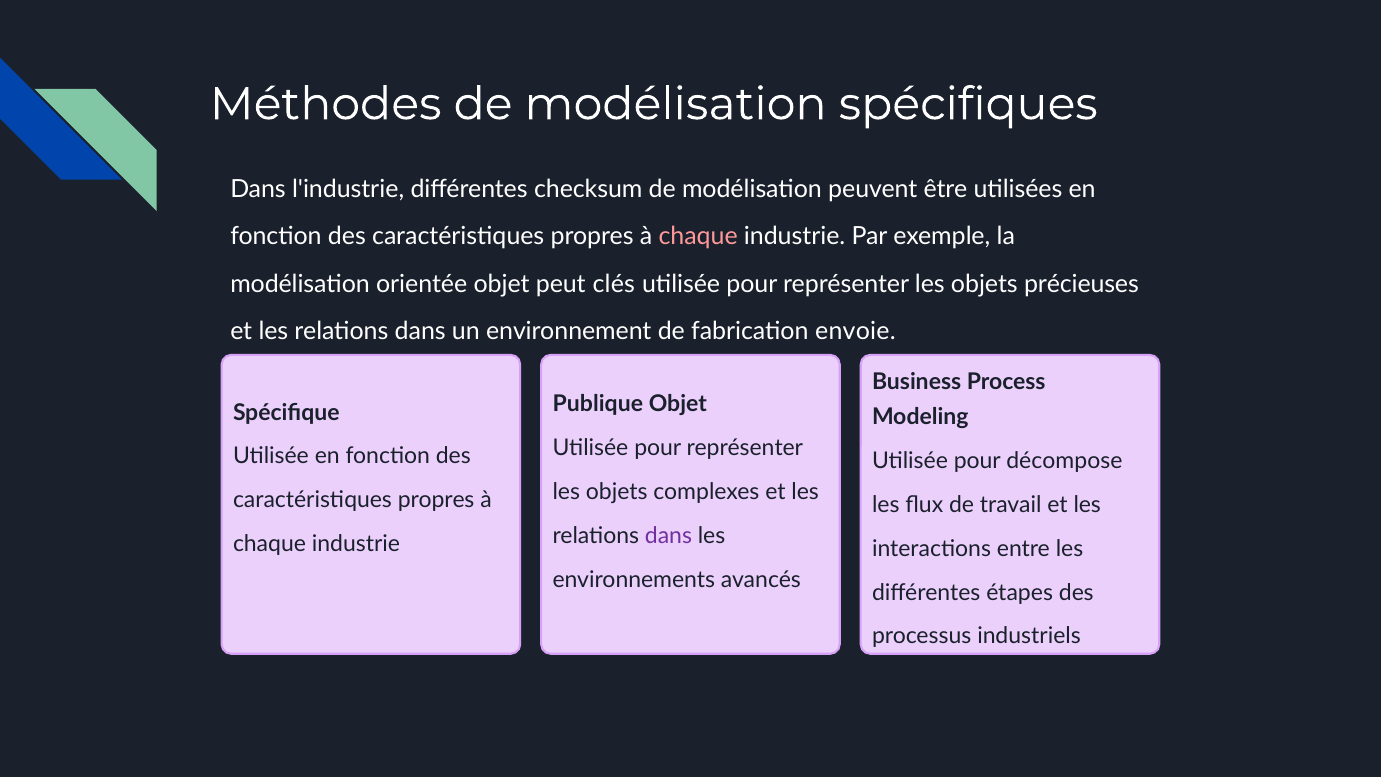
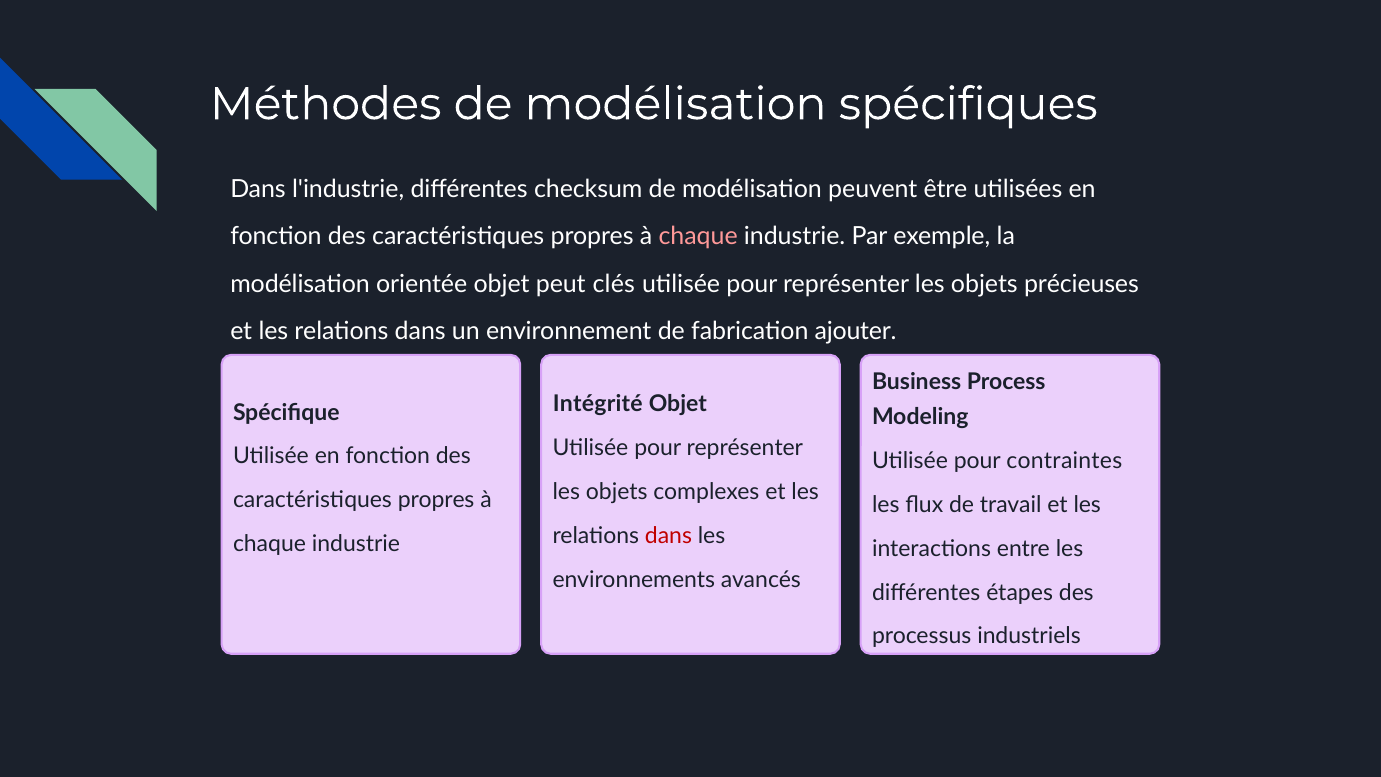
envoie: envoie -> ajouter (856, 332)
Publique: Publique -> Intégrité (598, 404)
décompose: décompose -> contraintes (1064, 461)
dans colour: purple -> red (668, 536)
